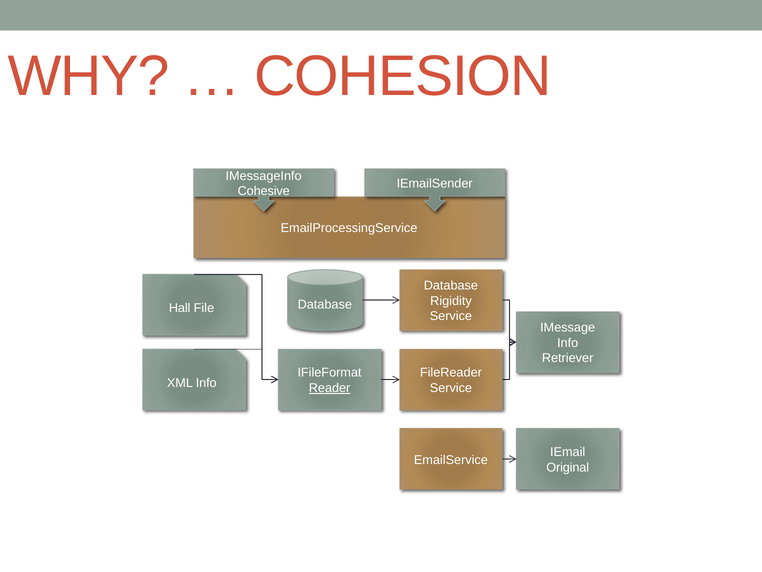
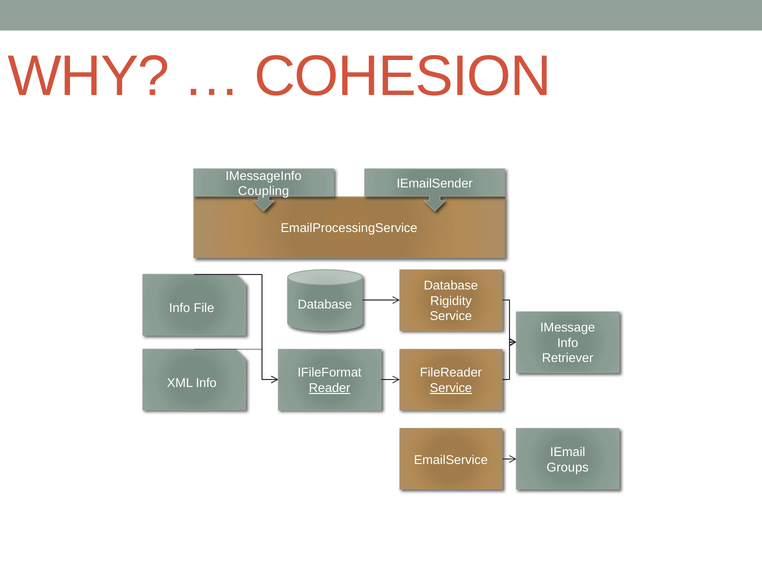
Cohesive: Cohesive -> Coupling (264, 191)
Hall: Hall -> Info (180, 308)
Service underline: none -> present (451, 388)
Original: Original -> Groups (568, 467)
